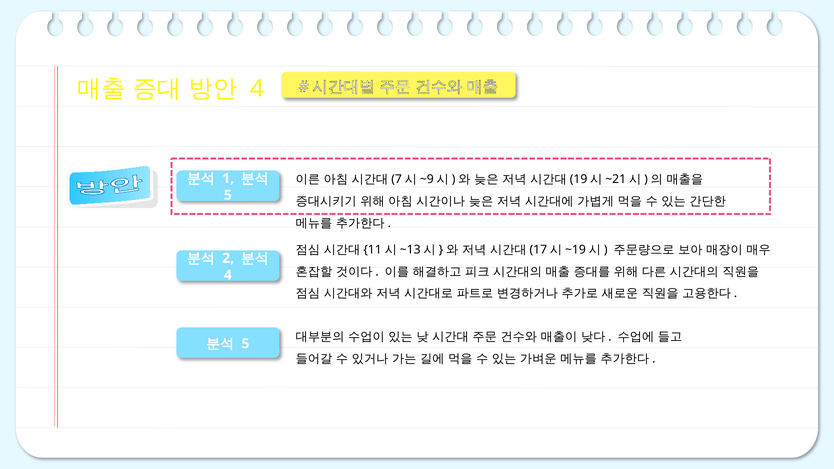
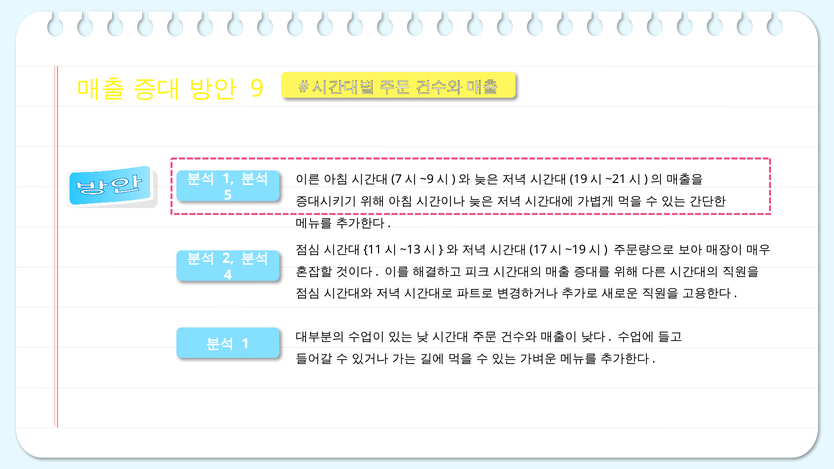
4: 4 -> 9 (257, 89)
5: 5 -> 1 (245, 344)
